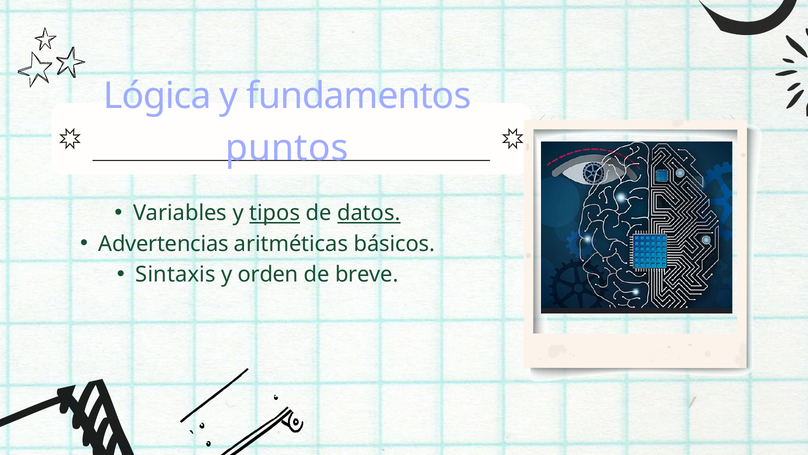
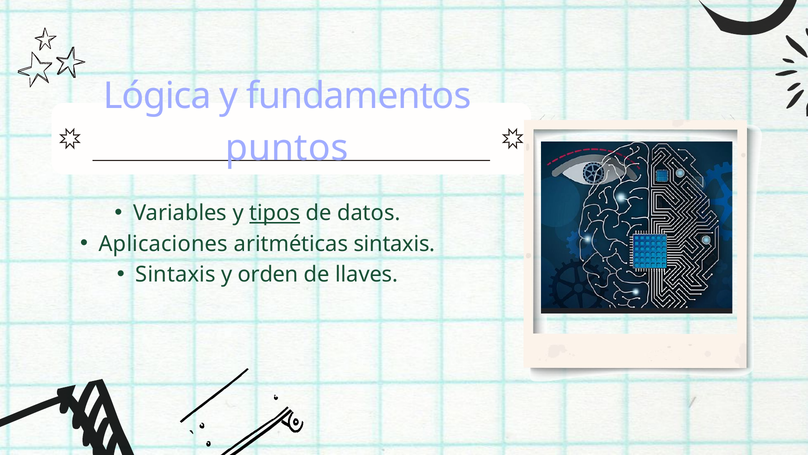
datos underline: present -> none (369, 213)
Advertencias: Advertencias -> Aplicaciones (163, 244)
aritméticas básicos: básicos -> sintaxis (394, 244)
breve: breve -> llaves (367, 274)
